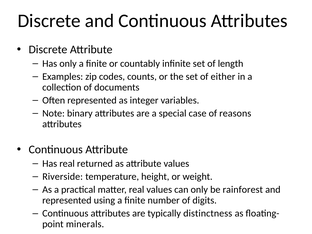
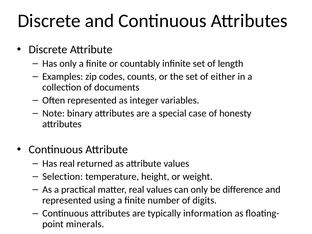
reasons: reasons -> honesty (235, 113)
Riverside: Riverside -> Selection (63, 177)
rainforest: rainforest -> difference (243, 190)
distinctness: distinctness -> information (208, 213)
